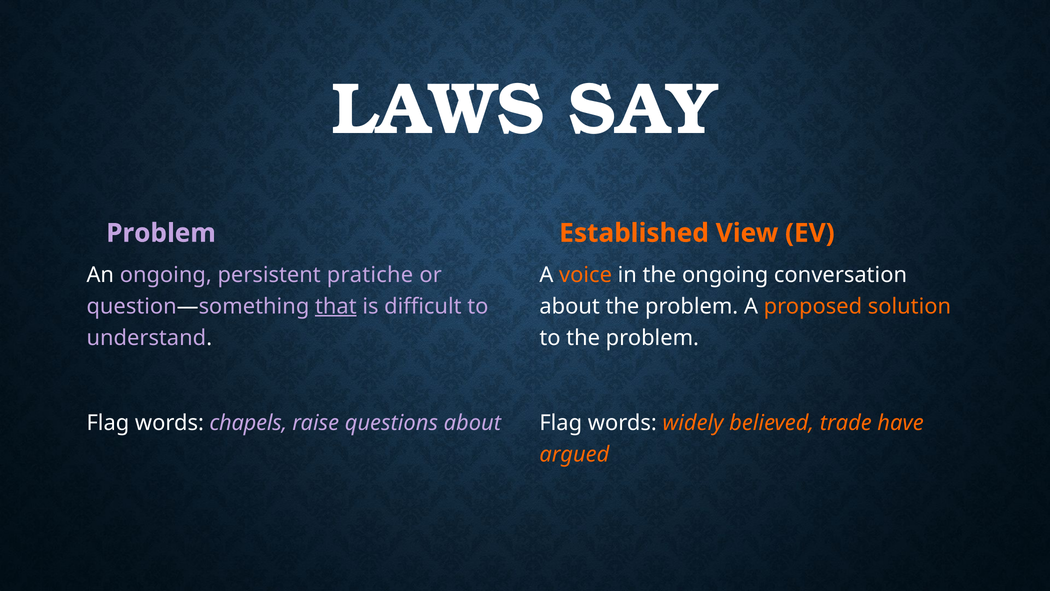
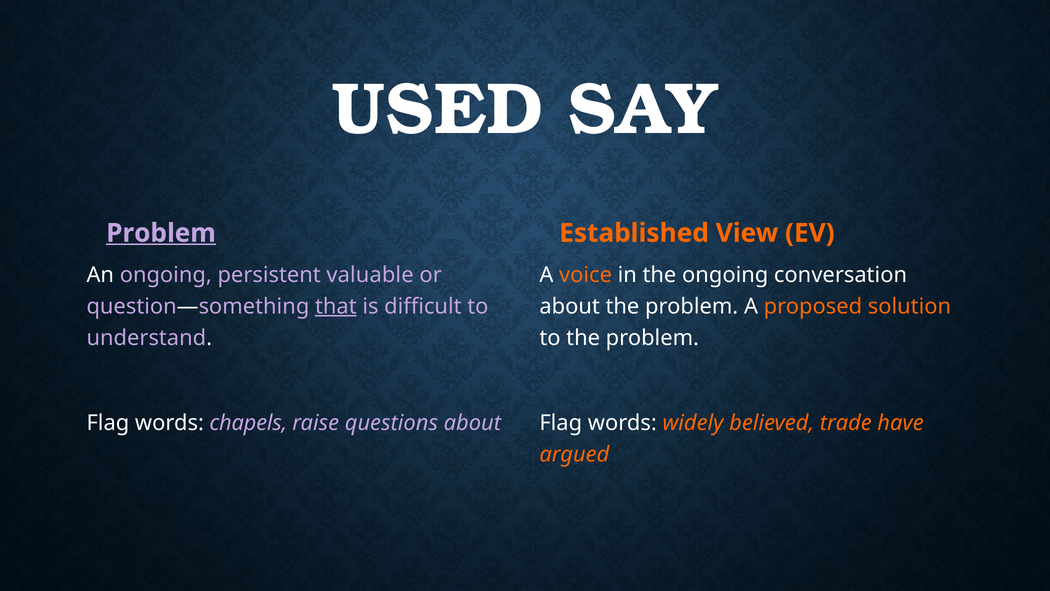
LAWS: LAWS -> USED (437, 109)
Problem underline: none -> present (161, 233)
pratiche: pratiche -> valuable (370, 275)
